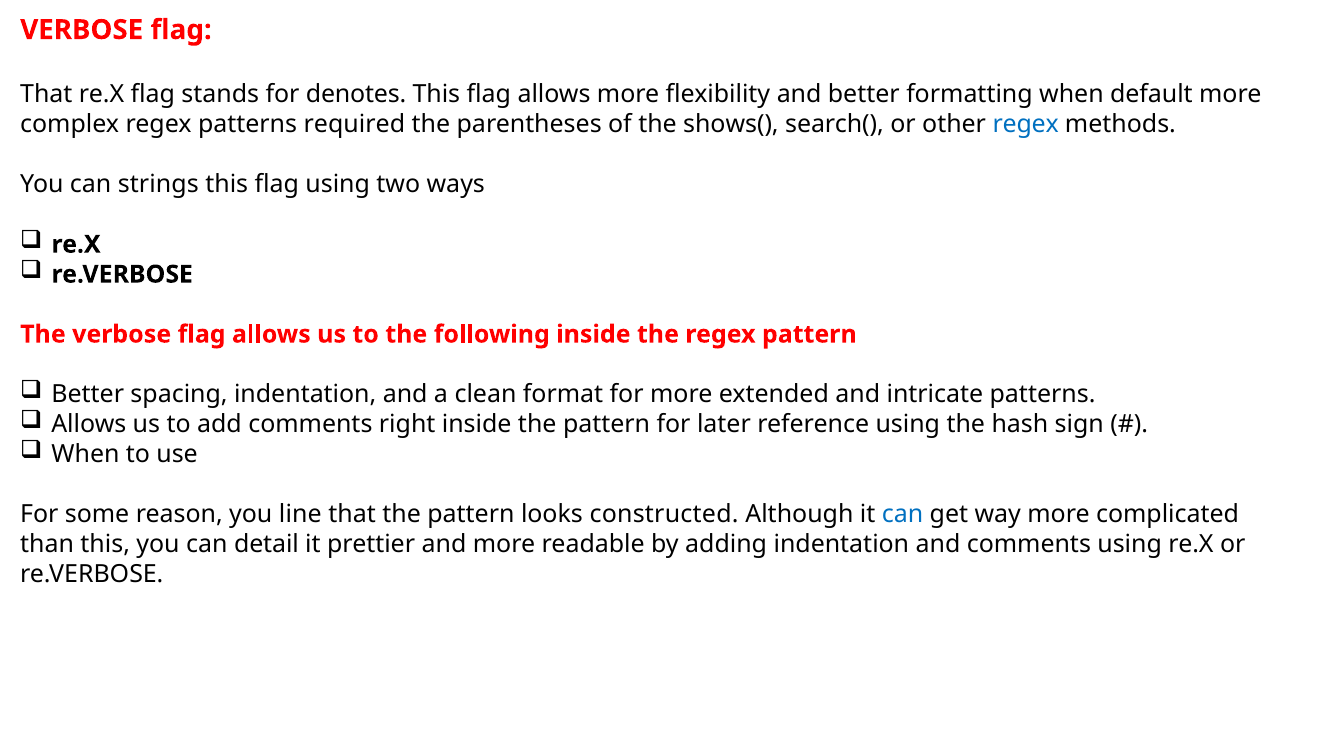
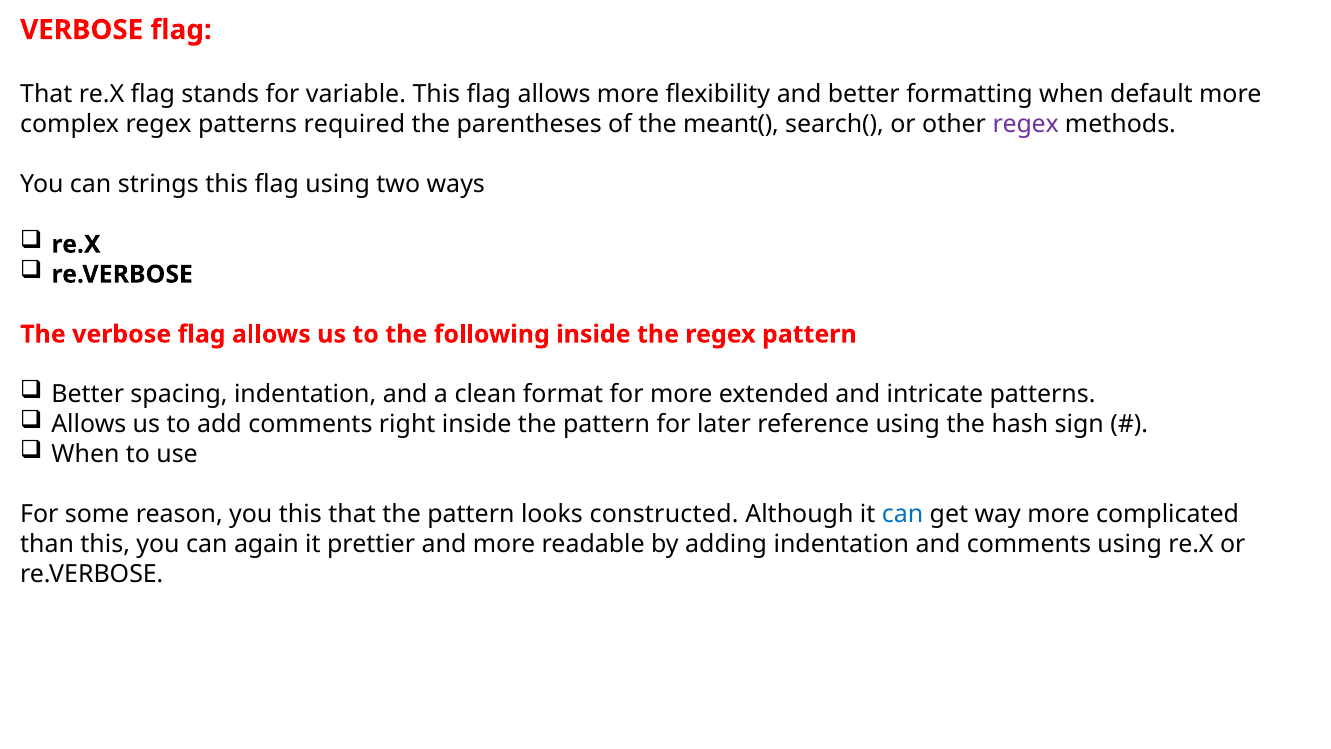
denotes: denotes -> variable (356, 95)
shows(: shows( -> meant( (731, 125)
regex colour: blue -> purple (1026, 125)
you line: line -> this (300, 514)
detail: detail -> again (266, 544)
